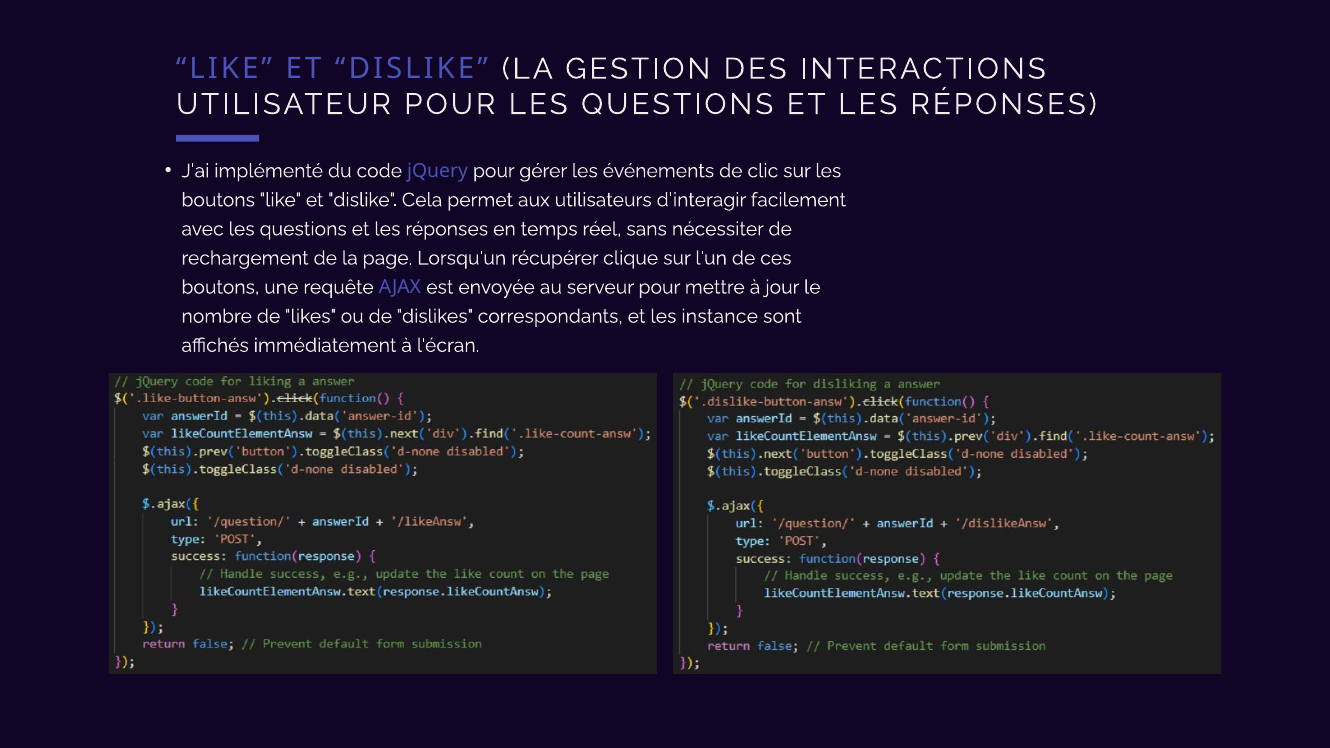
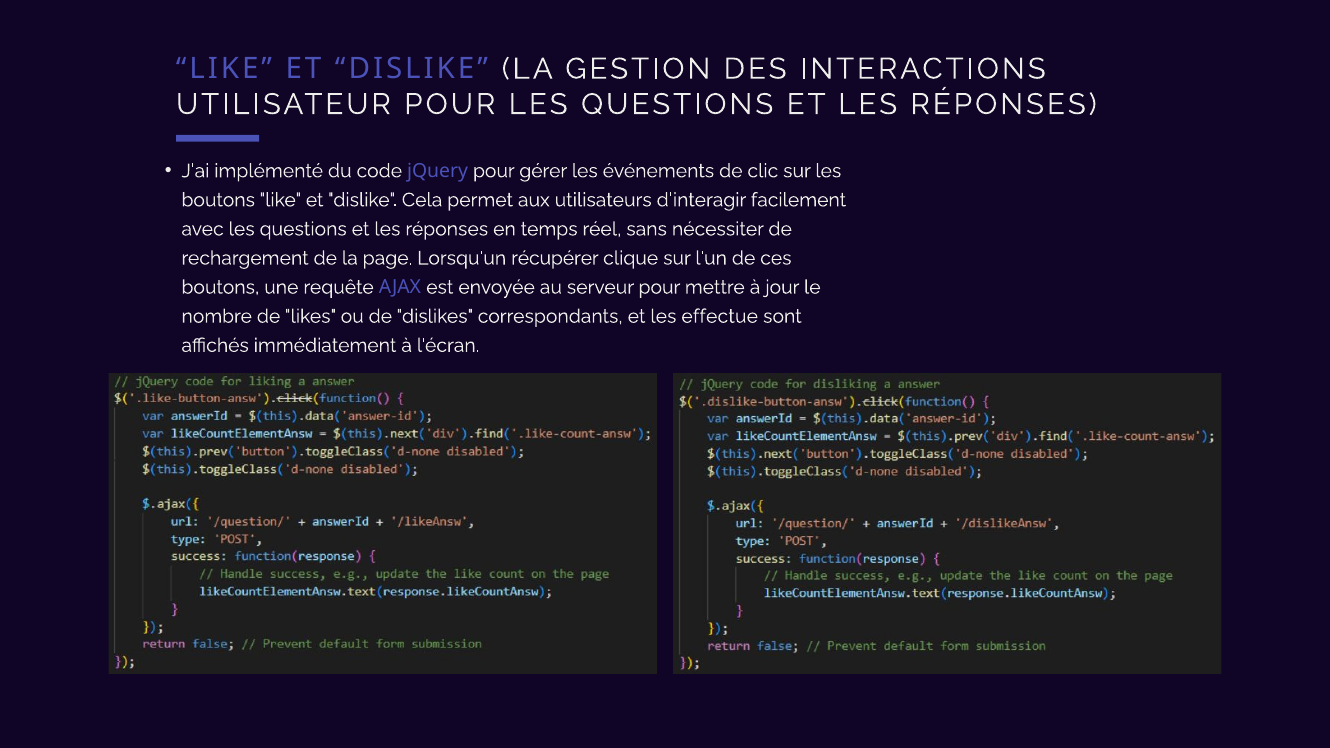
instance: instance -> effectue (720, 316)
